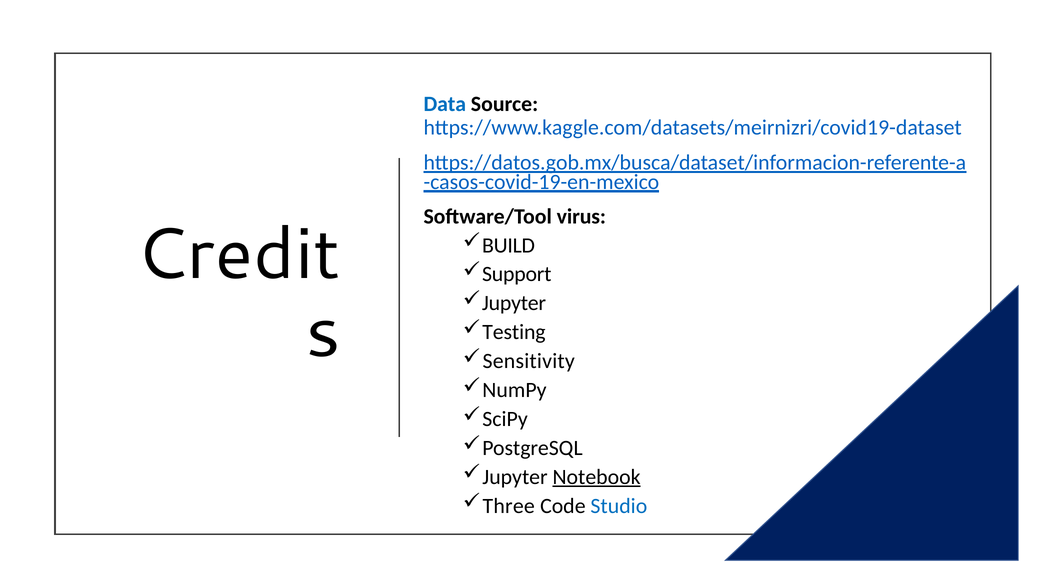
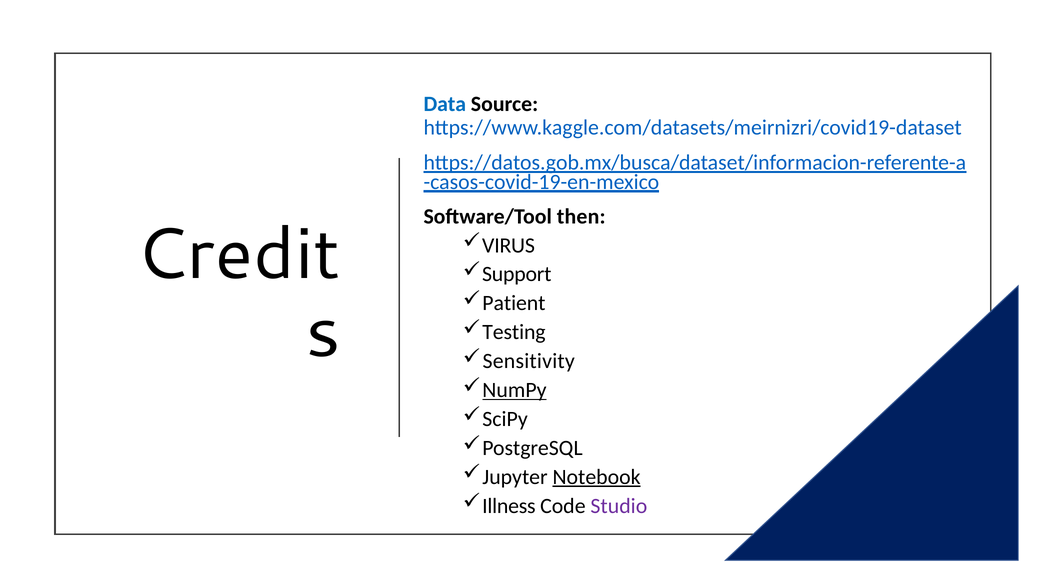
virus: virus -> then (581, 217)
BUILD: BUILD -> VIRUS (509, 246)
Jupyter: Jupyter -> Patient (514, 303)
NumPy underline: none -> present (514, 390)
Three: Three -> Illness (509, 506)
Studio colour: blue -> purple (619, 506)
